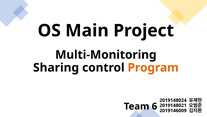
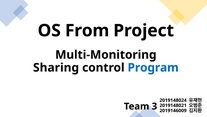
Main: Main -> From (87, 30)
Program colour: orange -> blue (153, 67)
6: 6 -> 3 (154, 106)
